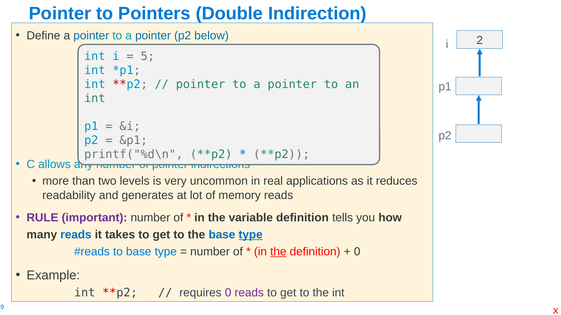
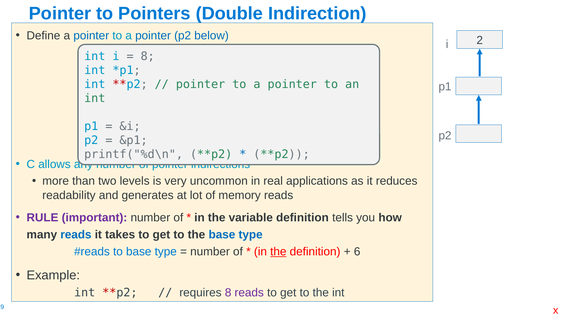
5: 5 -> 8 (148, 56)
type underline: present -> none (251, 235)
0: 0 -> 6 (357, 252)
requires 0: 0 -> 8 (228, 293)
